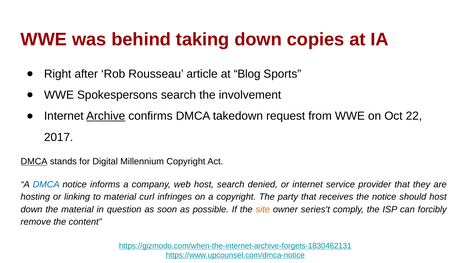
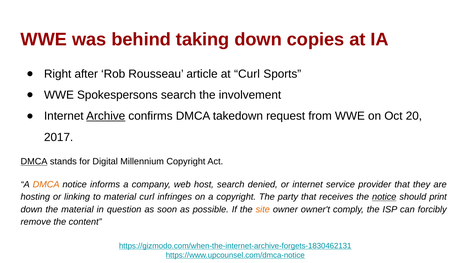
at Blog: Blog -> Curl (247, 74)
22: 22 -> 20 (414, 116)
DMCA colour: blue -> orange (46, 185)
notice underline: none -> present (384, 197)
should host: host -> print (438, 197)
series't: series't -> owner't (315, 210)
